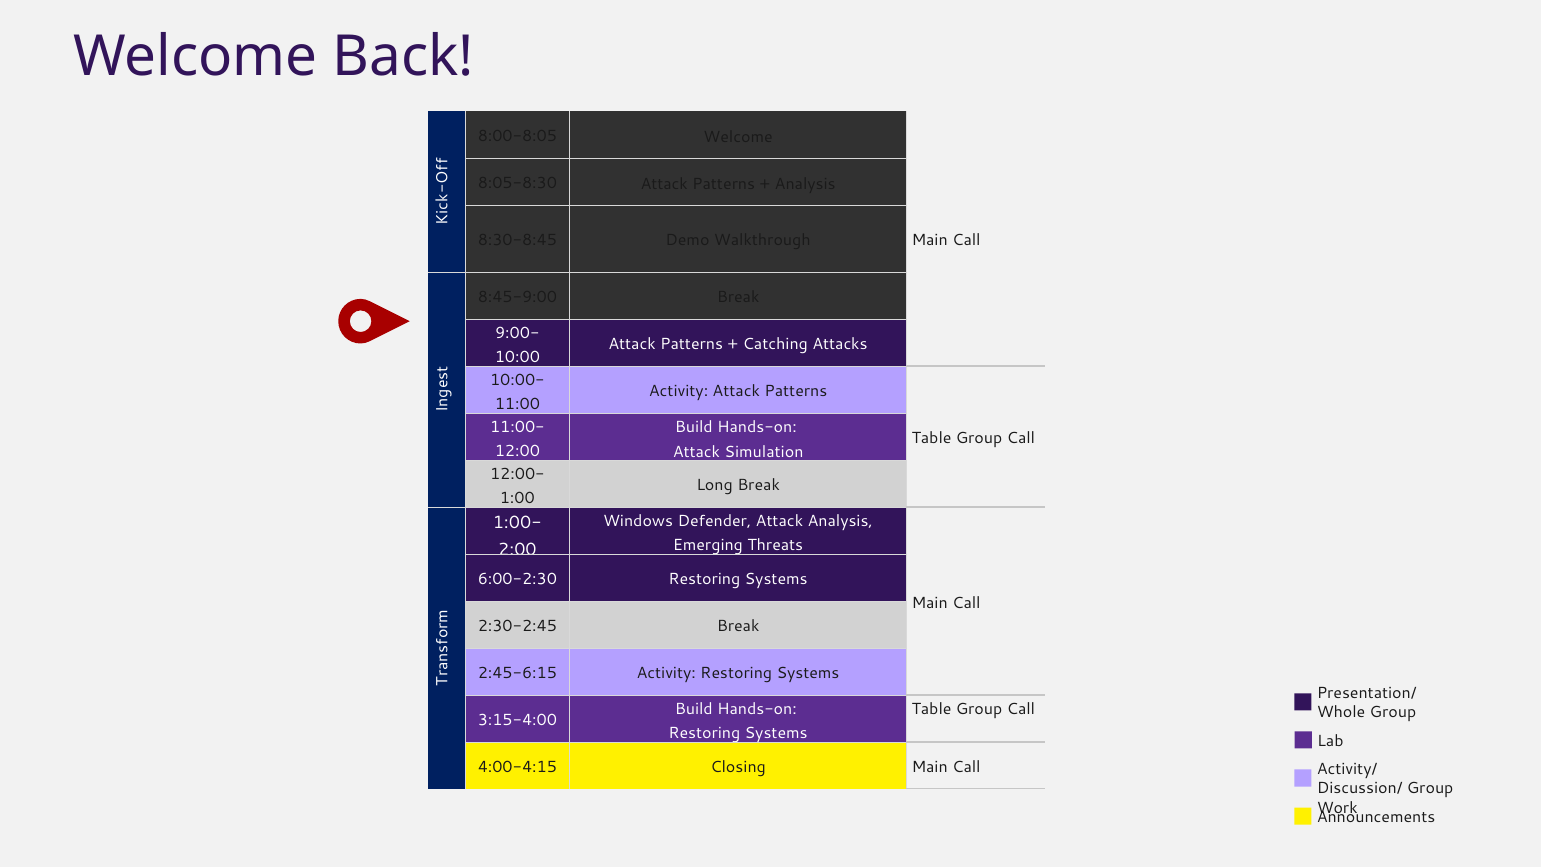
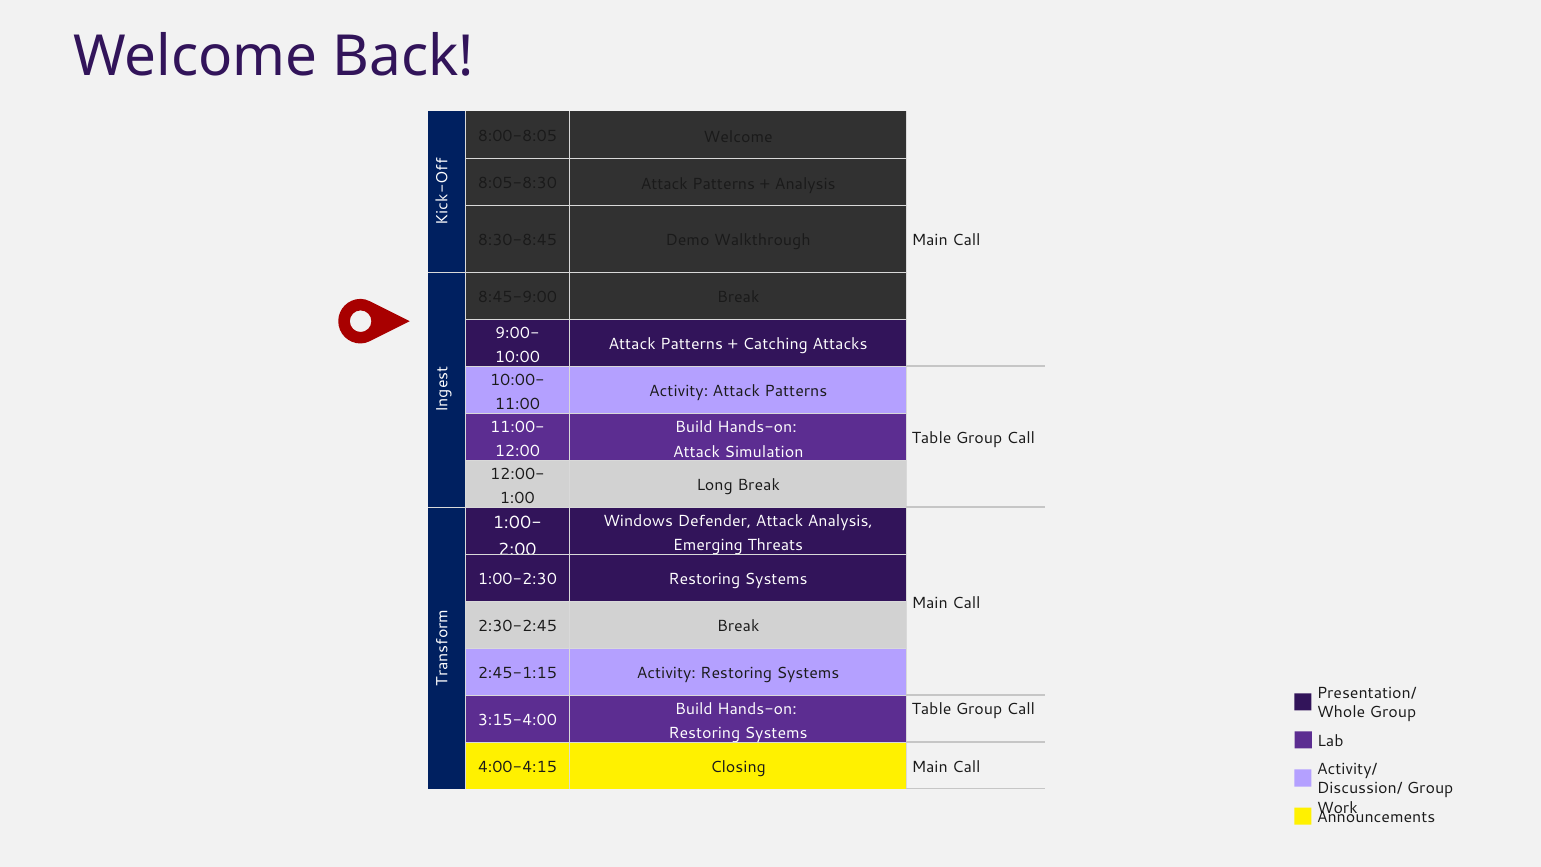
6:00-2:30: 6:00-2:30 -> 1:00-2:30 (517, 579)
2:45-6:15: 2:45-6:15 -> 2:45-1:15 (517, 673)
